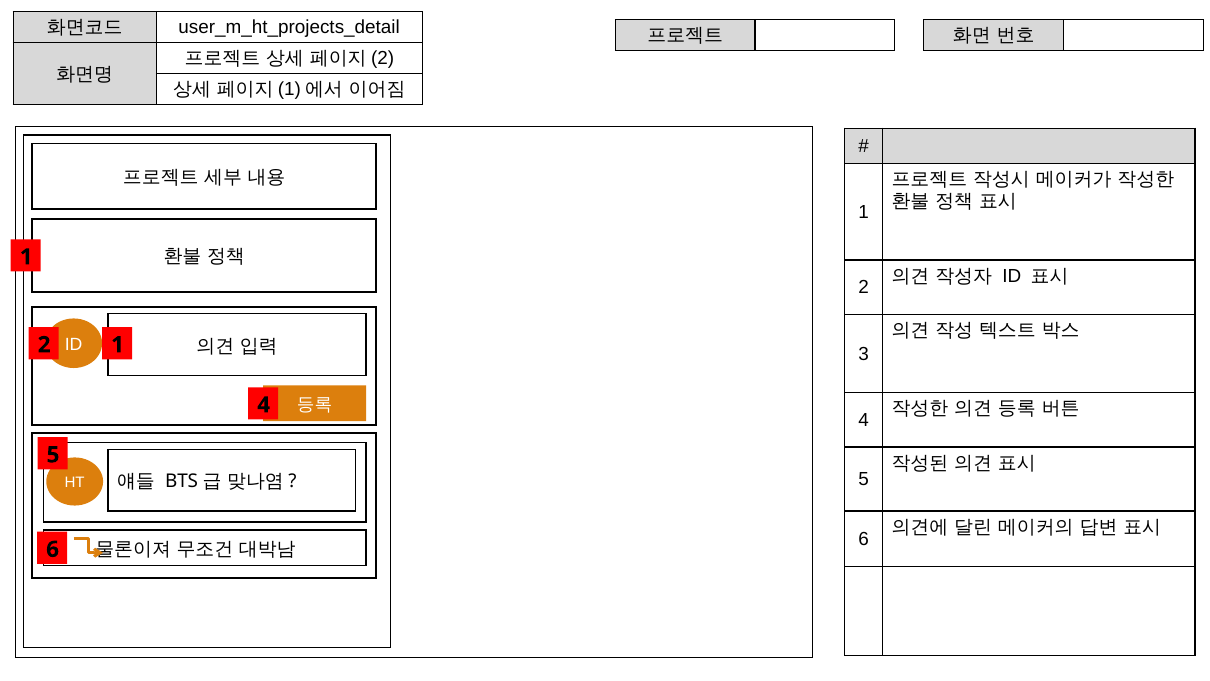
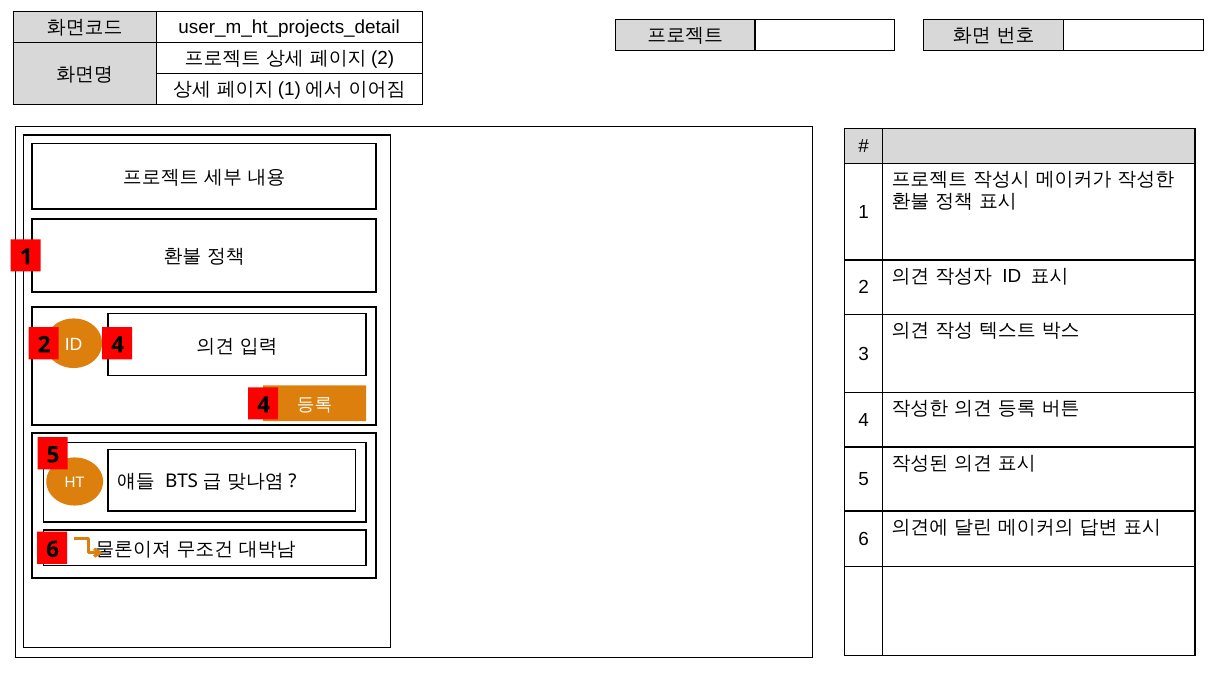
2 1: 1 -> 4 (118, 345)
